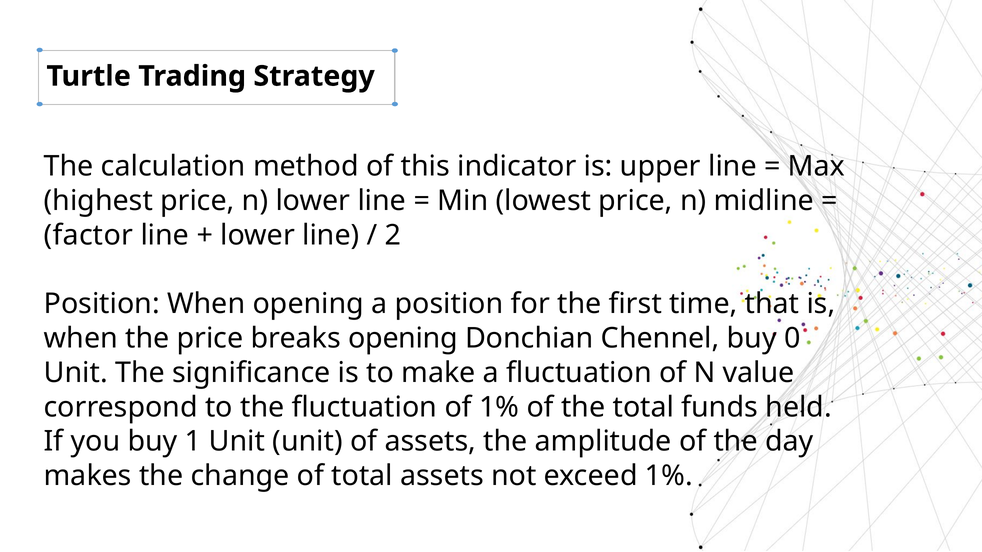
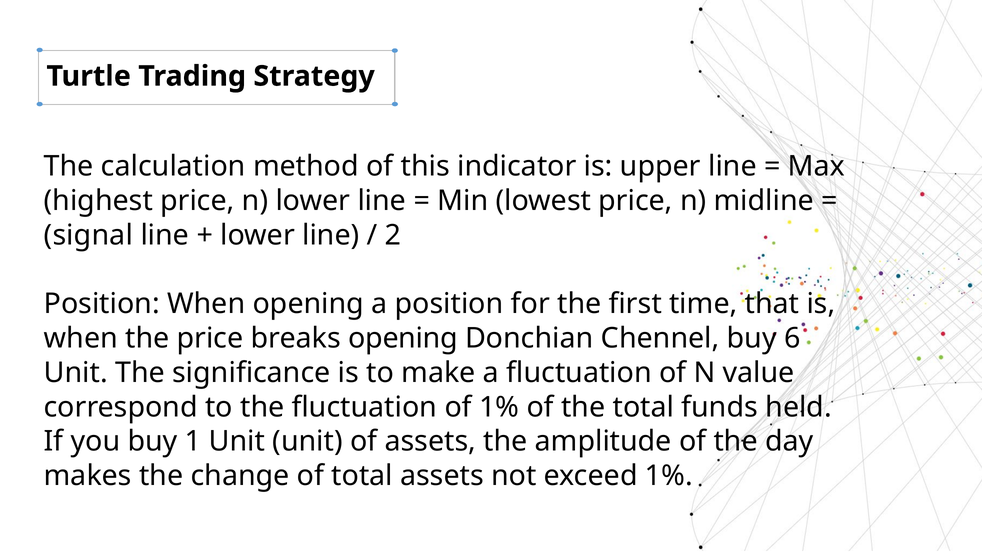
factor: factor -> signal (88, 235)
0: 0 -> 6 (792, 339)
